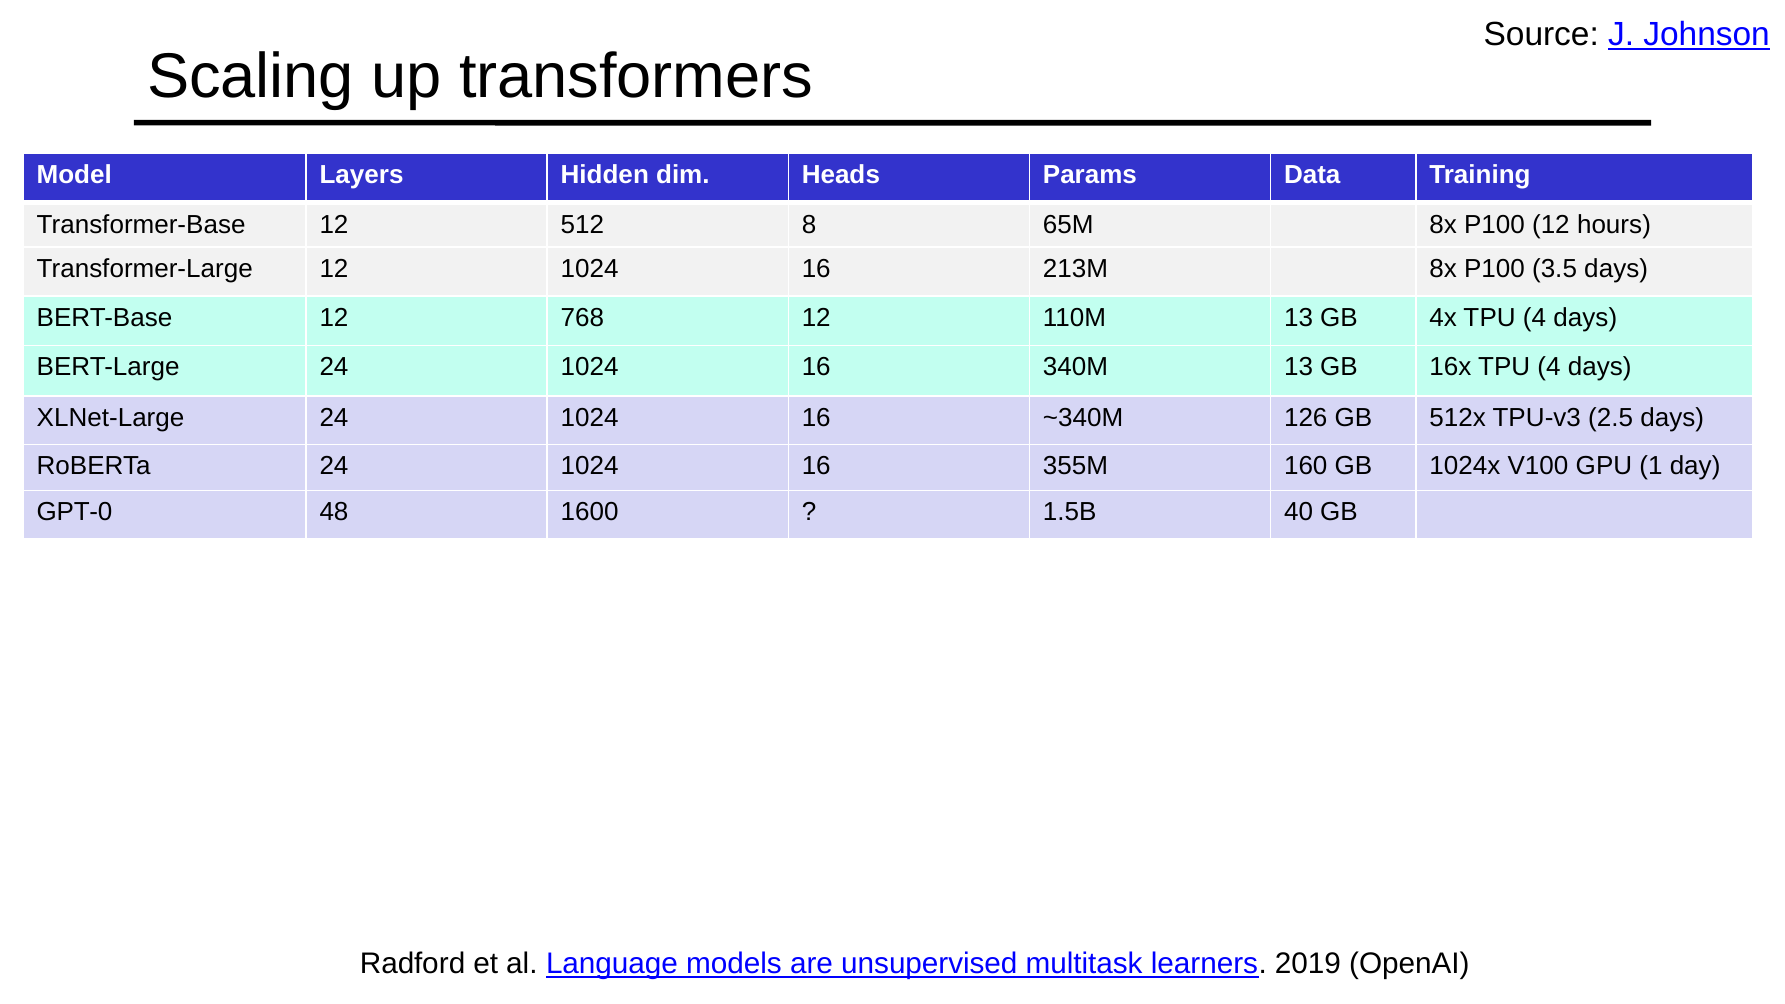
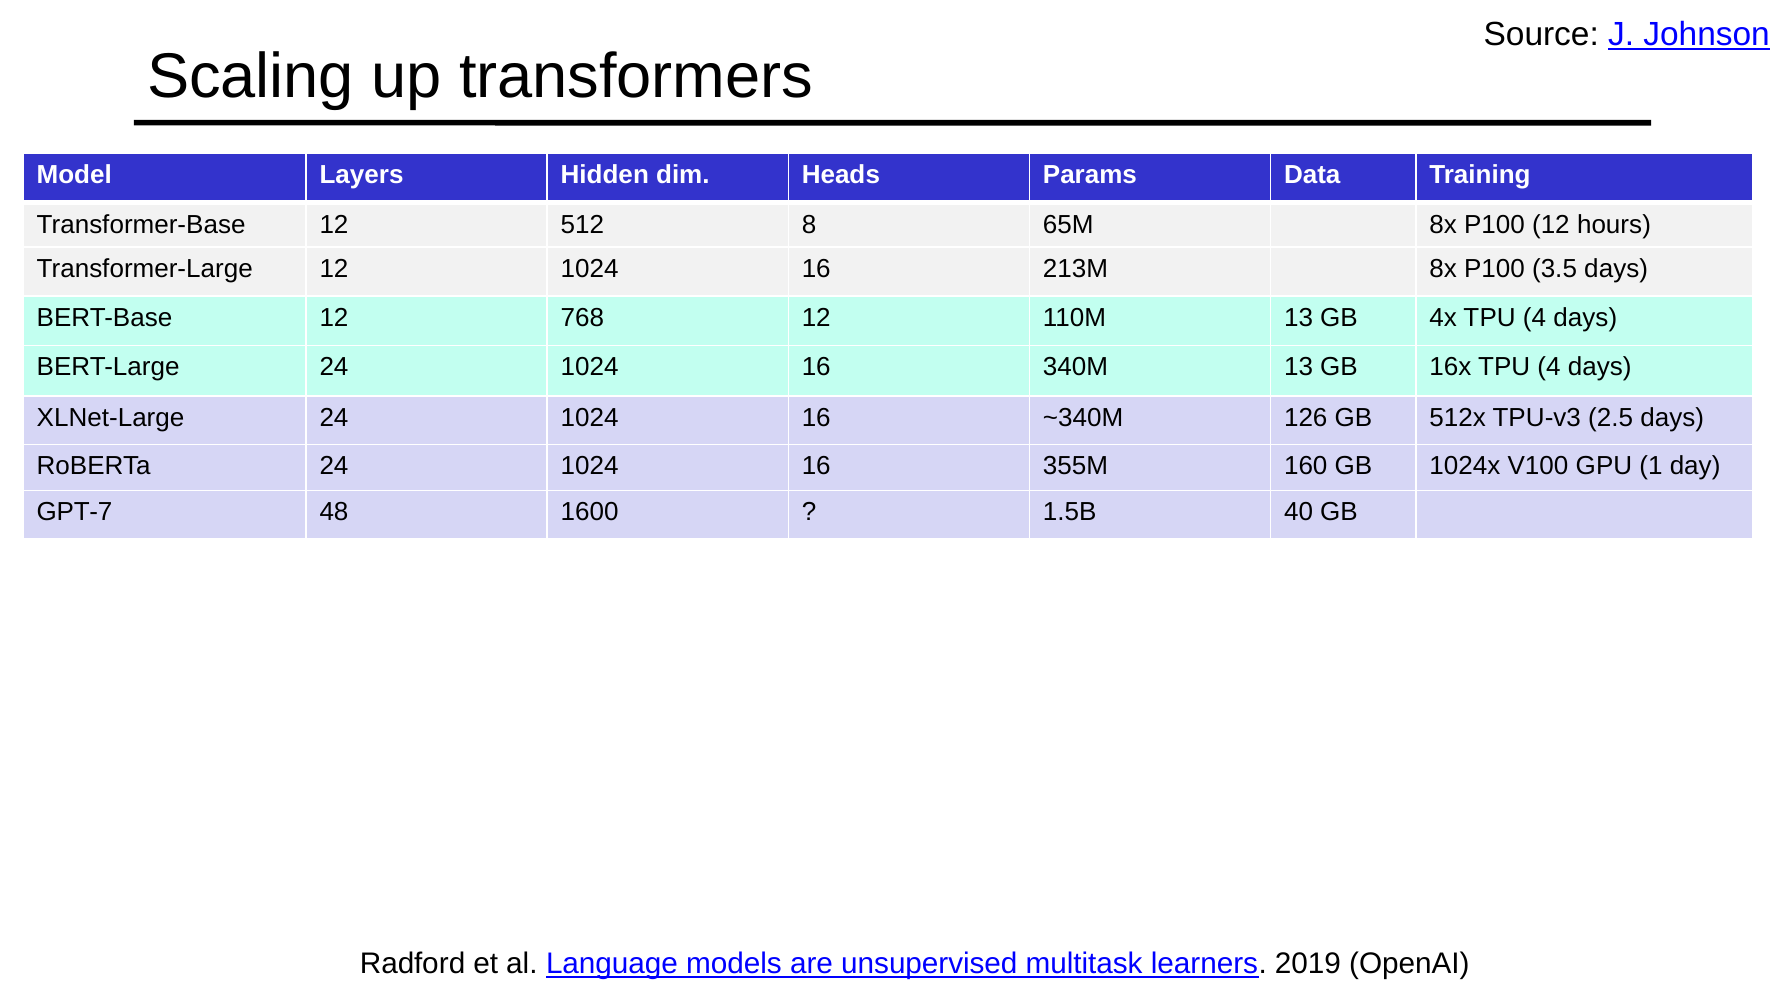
GPT-0: GPT-0 -> GPT-7 (74, 512)
